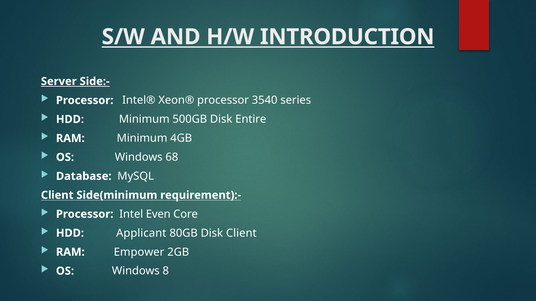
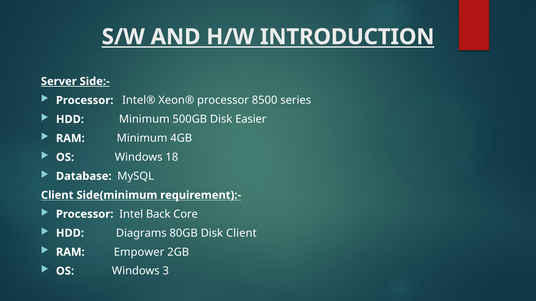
3540: 3540 -> 8500 (265, 100)
Entire: Entire -> Easier (251, 119)
68: 68 -> 18 (172, 157)
Even: Even -> Back (158, 214)
Applicant: Applicant -> Diagrams (141, 233)
8: 8 -> 3 (166, 271)
